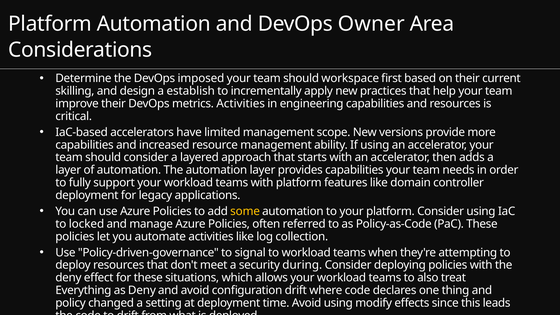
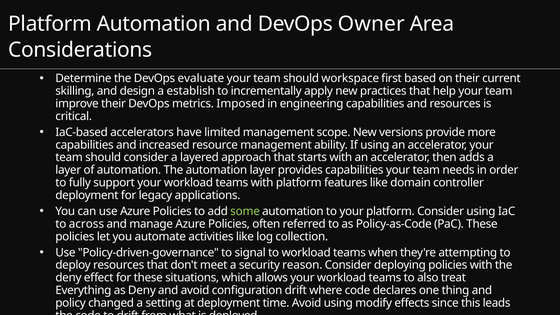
imposed: imposed -> evaluate (201, 78)
metrics Activities: Activities -> Imposed (241, 104)
some colour: yellow -> light green (245, 211)
locked: locked -> across (86, 224)
during: during -> reason (302, 265)
